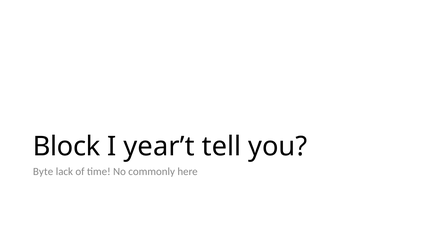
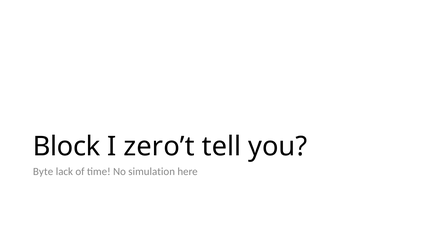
year’t: year’t -> zero’t (159, 146)
commonly: commonly -> simulation (152, 171)
